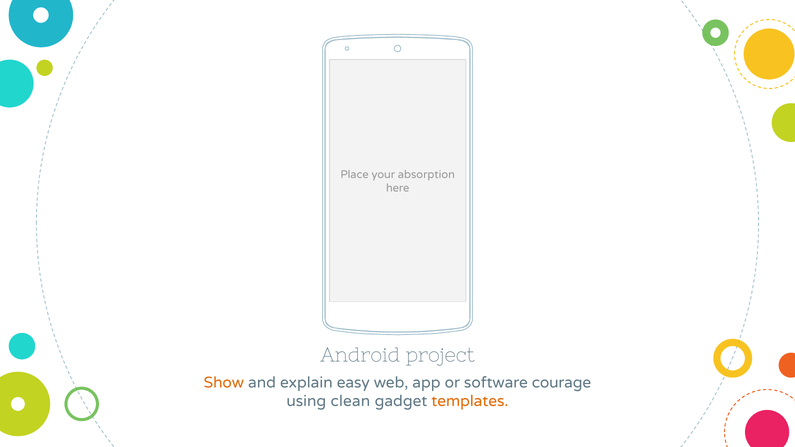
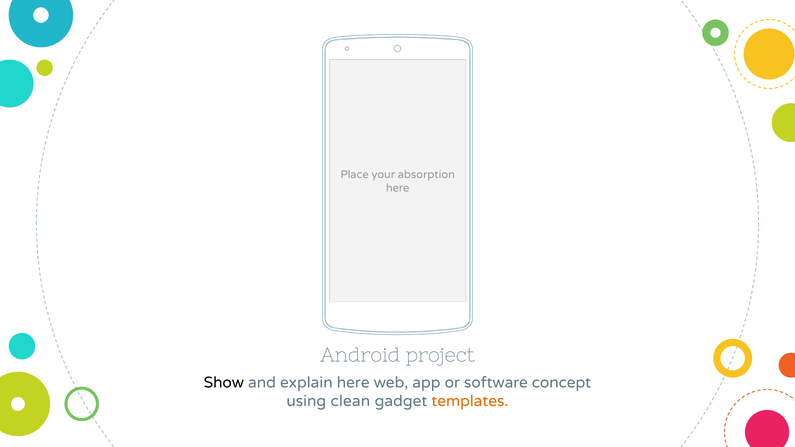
Show colour: orange -> black (224, 383)
explain easy: easy -> here (353, 383)
courage: courage -> concept (561, 383)
